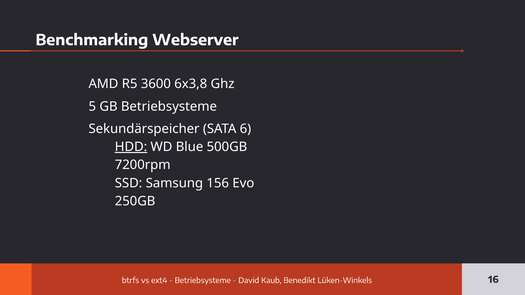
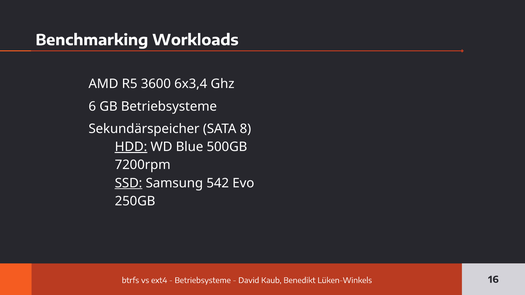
Webserver: Webserver -> Workloads (195, 40)
6x3,8: 6x3,8 -> 6x3,4 (191, 84)
5: 5 -> 6 (92, 106)
6: 6 -> 8 (245, 129)
SSD underline: none -> present (129, 183)
156: 156 -> 542 (218, 183)
